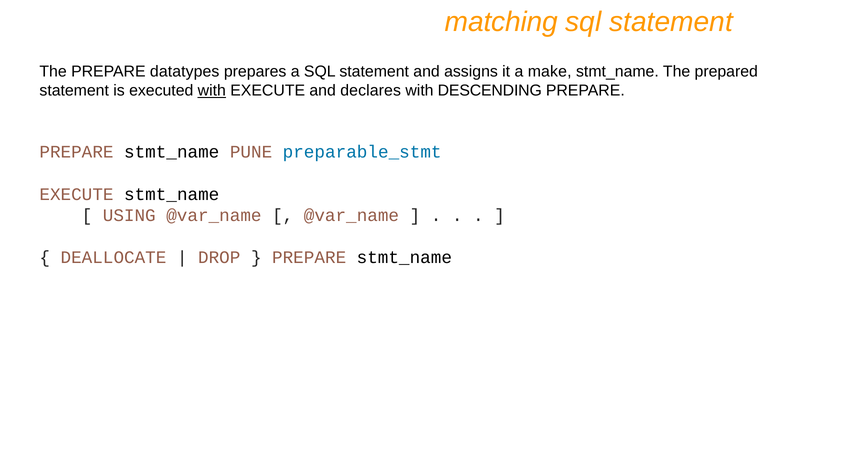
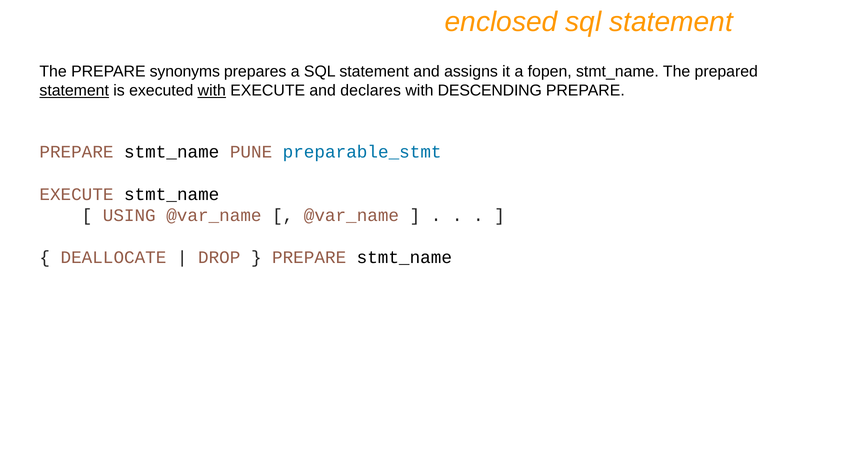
matching: matching -> enclosed (501, 22)
datatypes: datatypes -> synonyms (185, 72)
make: make -> fopen (550, 72)
statement underline: none -> present (74, 91)
